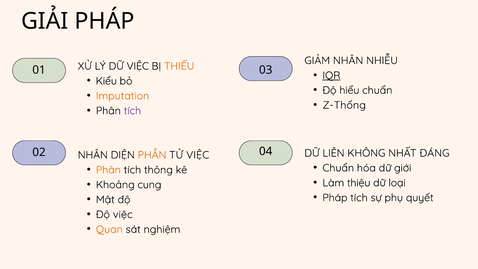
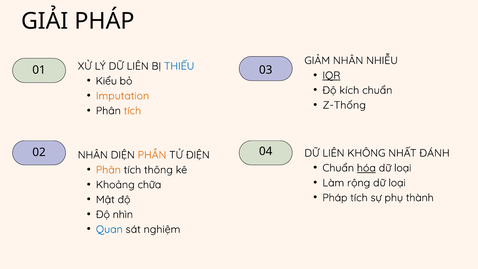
LÝ DỮ VIỆC: VIỆC -> LIÊN (138, 66)
THIẾU colour: orange -> blue (179, 66)
hiểu: hiểu -> kích (349, 90)
tích colour: purple -> orange (132, 111)
ĐÁNG: ĐÁNG -> ĐÁNH (435, 153)
TỬ VIỆC: VIỆC -> ĐIỆN (198, 155)
hóa underline: none -> present (366, 168)
giới: giới -> loại (403, 168)
thiệu: thiệu -> rộng (359, 183)
cung: cung -> chữa (149, 185)
quyết: quyết -> thành (420, 198)
Độ việc: việc -> nhìn (123, 214)
Quan colour: orange -> blue (109, 229)
